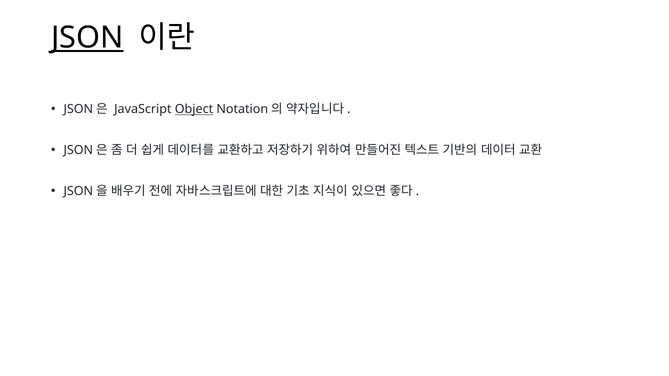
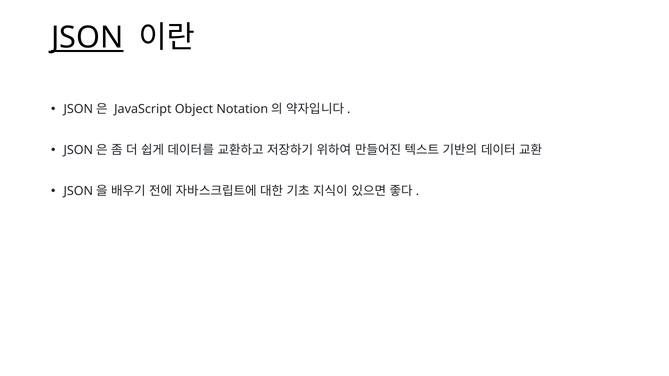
Object underline: present -> none (194, 109)
